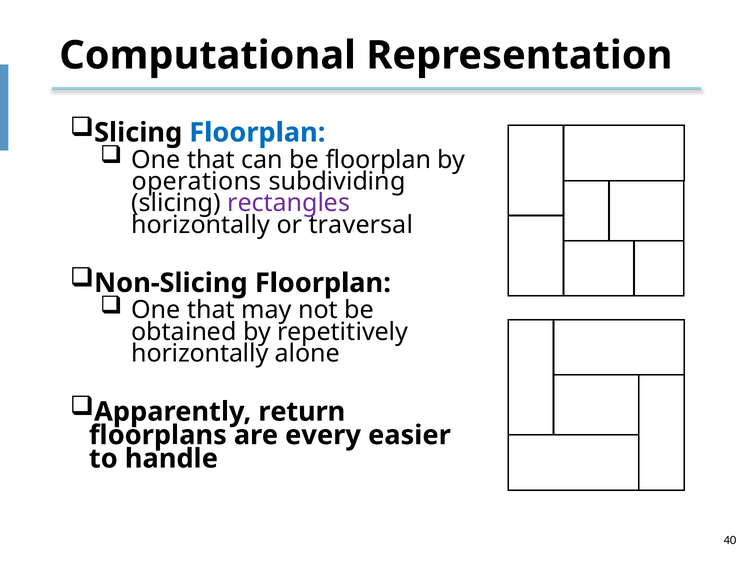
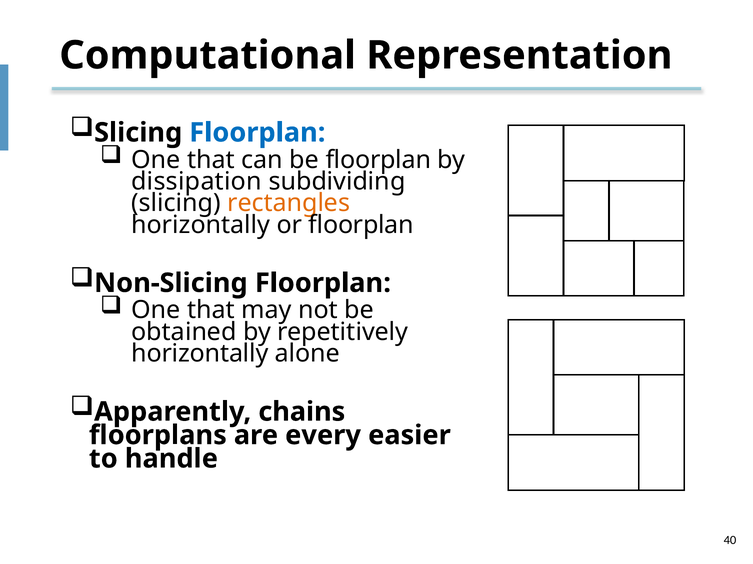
operations: operations -> dissipation (197, 182)
rectangles colour: purple -> orange (289, 203)
or traversal: traversal -> floorplan (361, 225)
return: return -> chains (302, 412)
